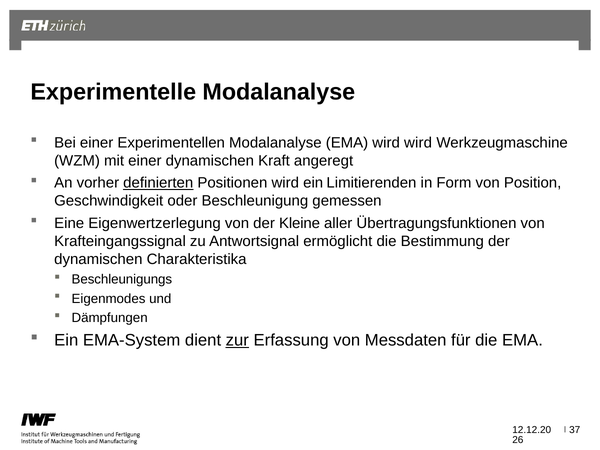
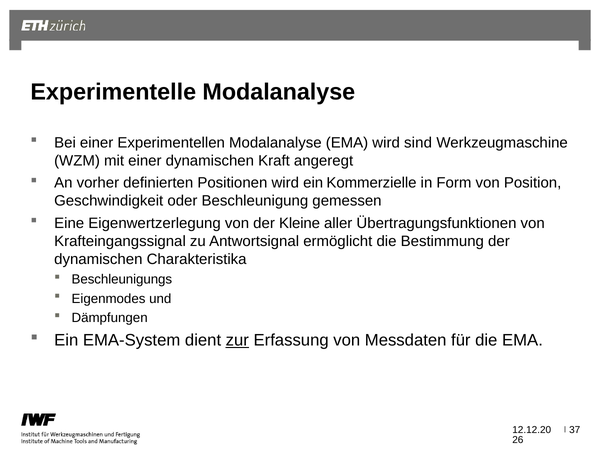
wird wird: wird -> sind (418, 143)
definierten underline: present -> none (158, 183)
Limitierenden: Limitierenden -> Kommerzielle (372, 183)
